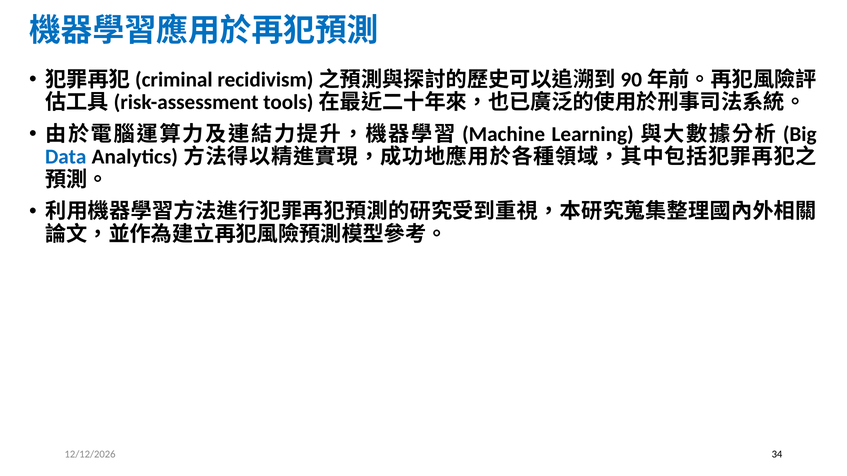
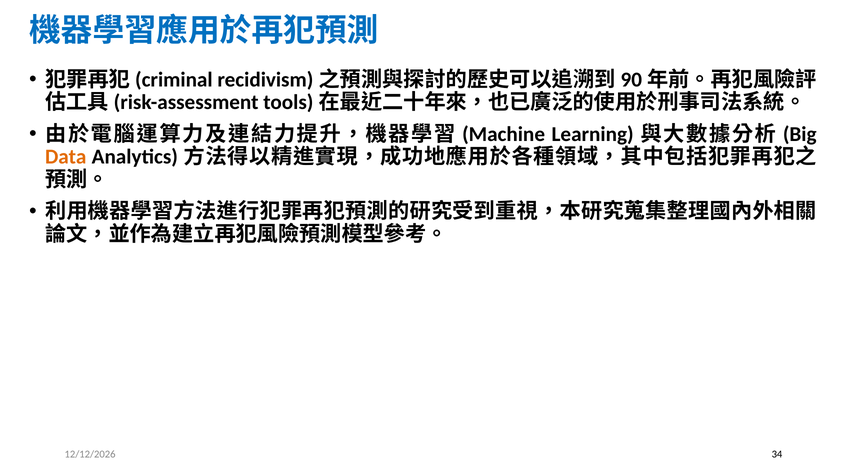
Data colour: blue -> orange (66, 157)
